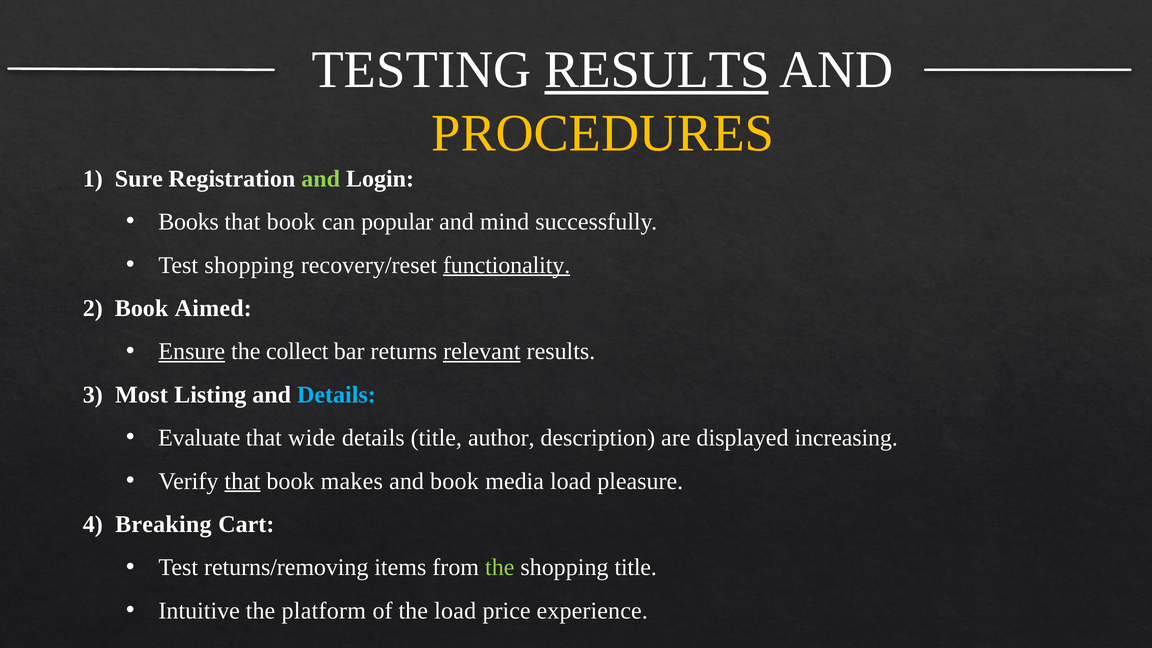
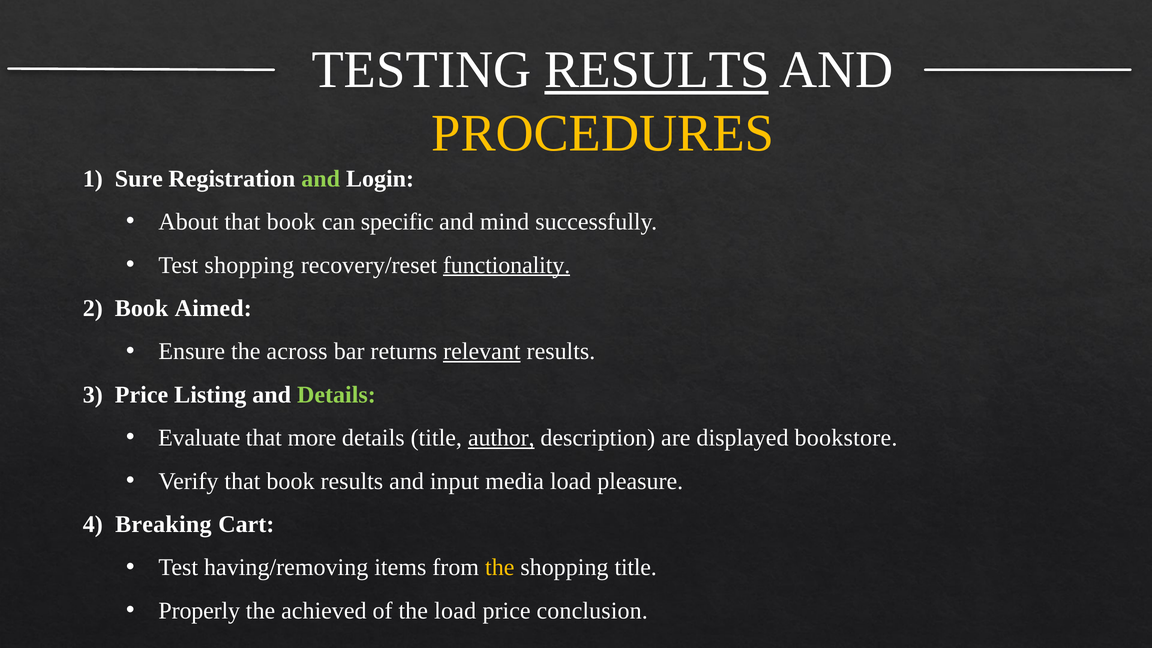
Books: Books -> About (188, 222)
popular: popular -> specific (397, 222)
Ensure underline: present -> none (192, 351)
collect: collect -> across (297, 351)
3 Most: Most -> Price (142, 395)
Details colour: light blue -> light green (336, 395)
wide: wide -> more (312, 438)
author underline: none -> present (501, 438)
increasing: increasing -> bookstore (846, 438)
that underline: present -> none (242, 481)
book makes: makes -> results (352, 481)
and book: book -> input (455, 481)
returns/removing: returns/removing -> having/removing (286, 567)
the colour: light green -> yellow (500, 567)
Intuitive: Intuitive -> Properly (199, 611)
platform: platform -> achieved (324, 611)
experience: experience -> conclusion (592, 611)
